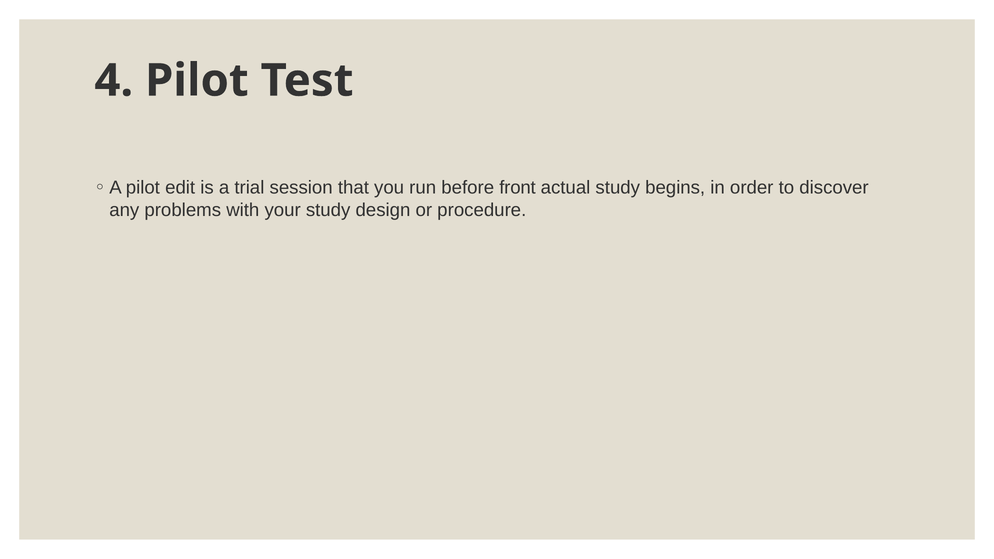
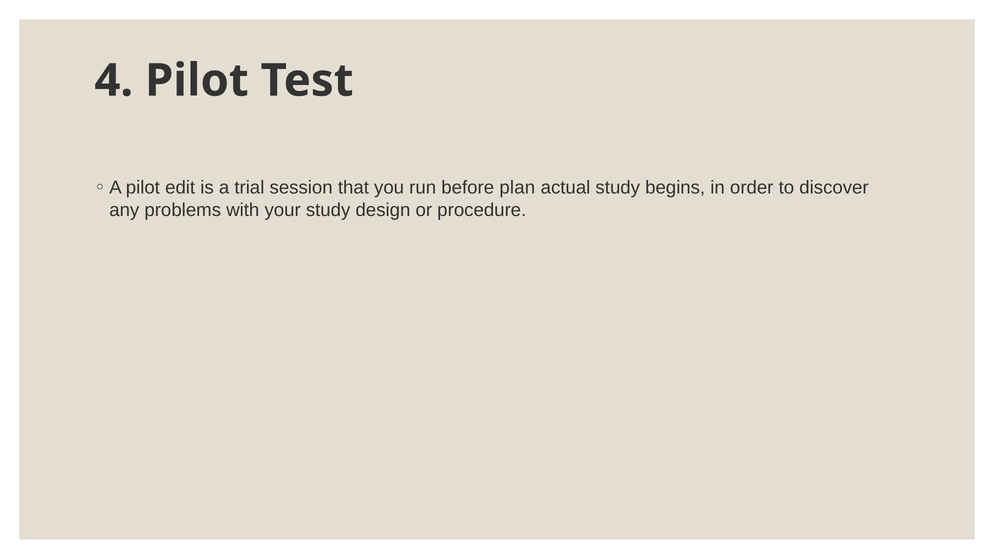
front: front -> plan (517, 188)
